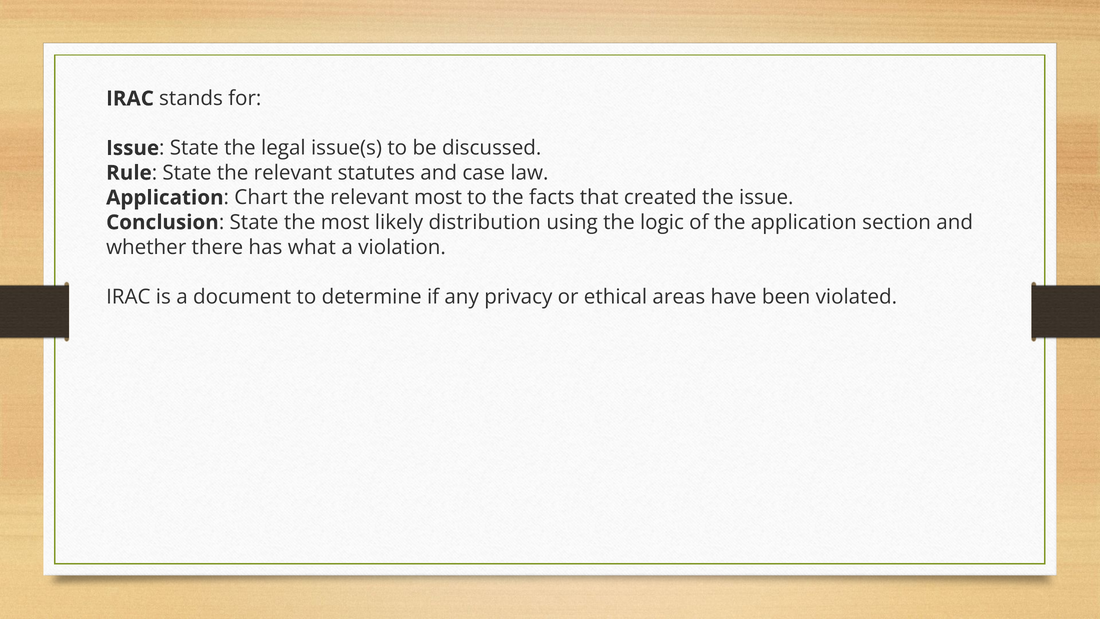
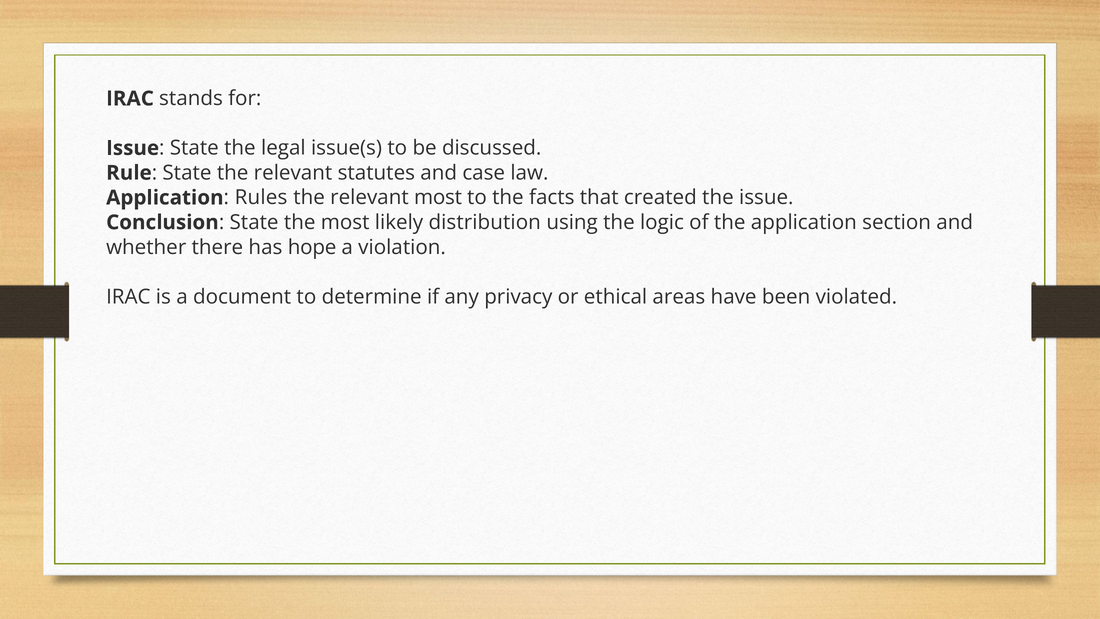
Chart: Chart -> Rules (261, 198)
what: what -> hope (312, 247)
